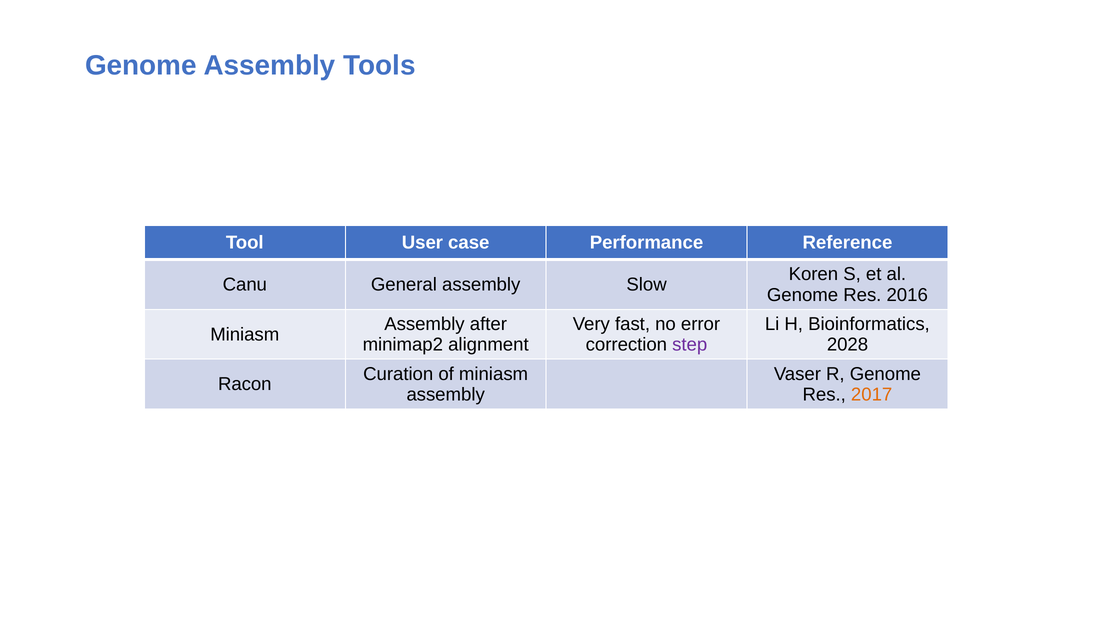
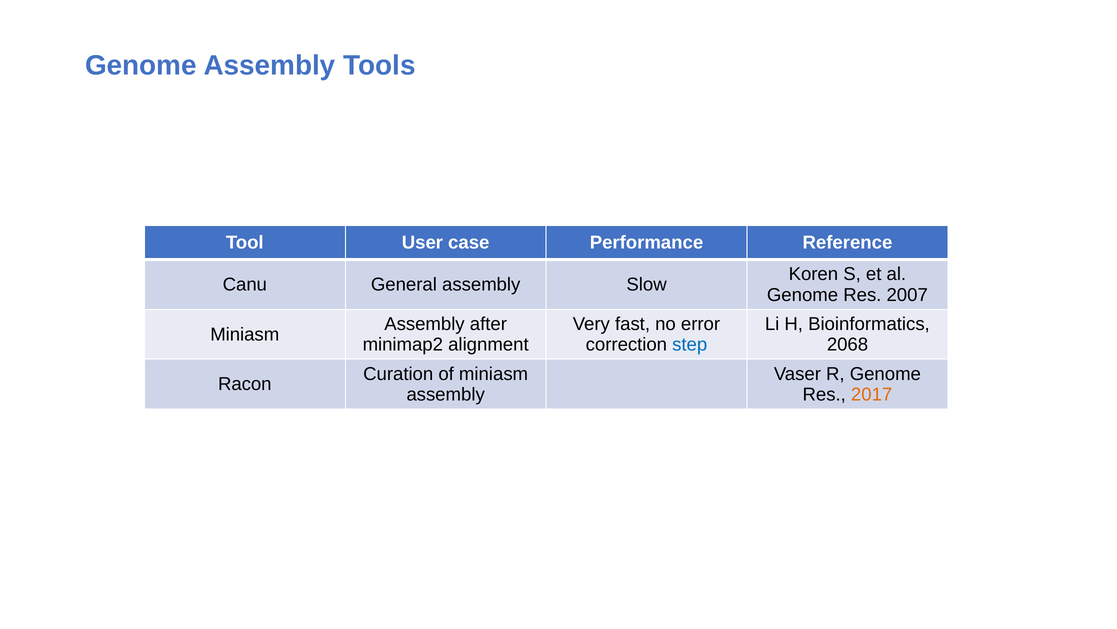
2016: 2016 -> 2007 (907, 295)
step colour: purple -> blue (690, 344)
2028: 2028 -> 2068 (848, 344)
